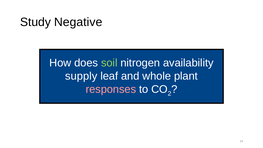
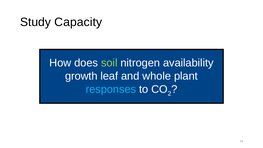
Negative: Negative -> Capacity (78, 22)
supply: supply -> growth (81, 76)
responses colour: pink -> light blue (111, 89)
